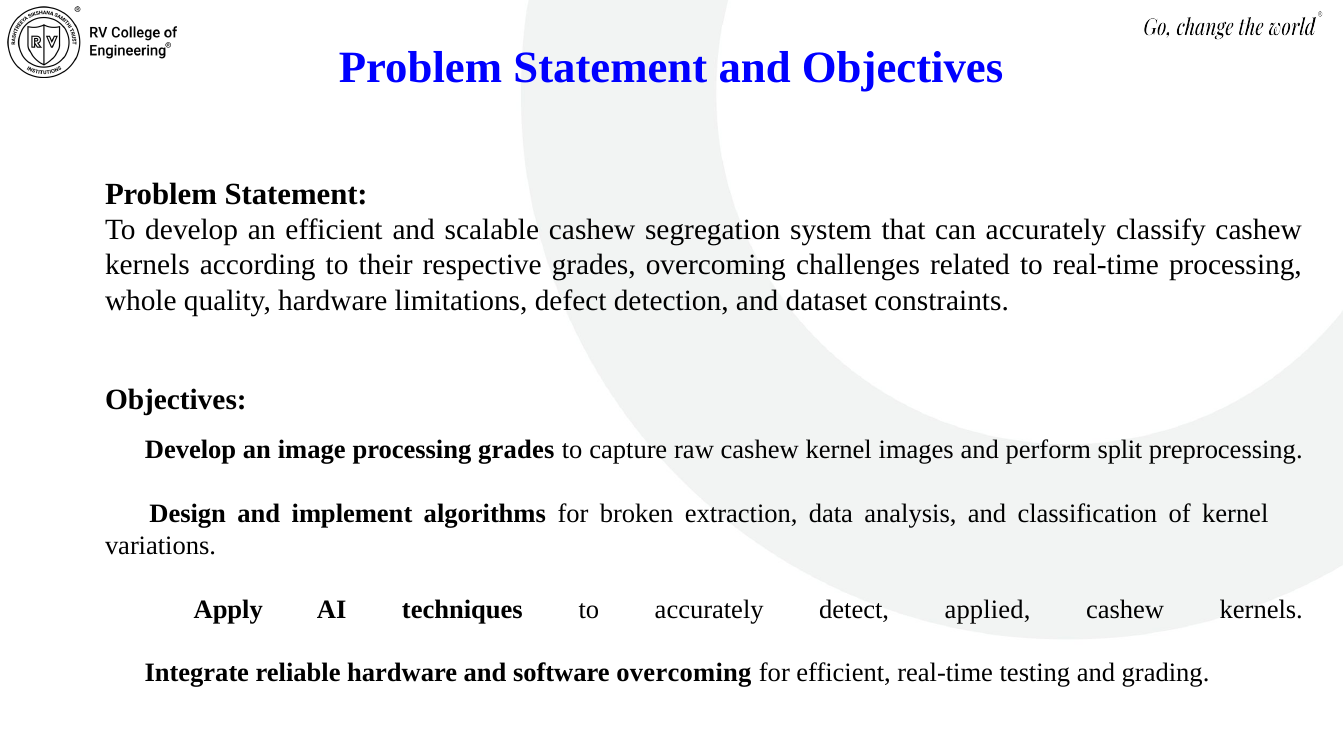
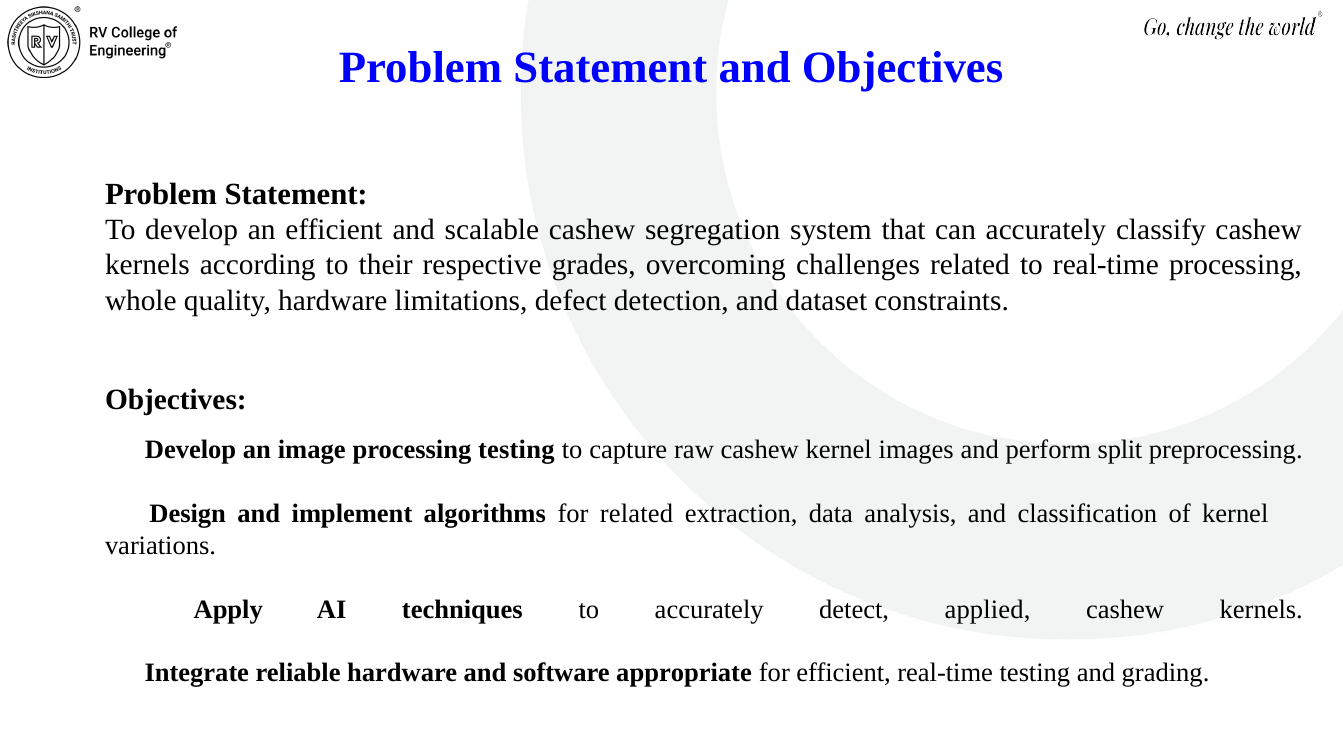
processing grades: grades -> testing (516, 450)
for broken: broken -> related (637, 514)
software overcoming: overcoming -> appropriate (684, 673)
